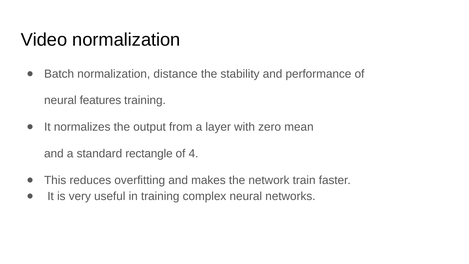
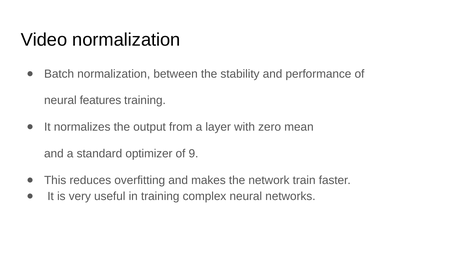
distance: distance -> between (176, 74)
rectangle: rectangle -> optimizer (149, 154)
4: 4 -> 9 (194, 154)
